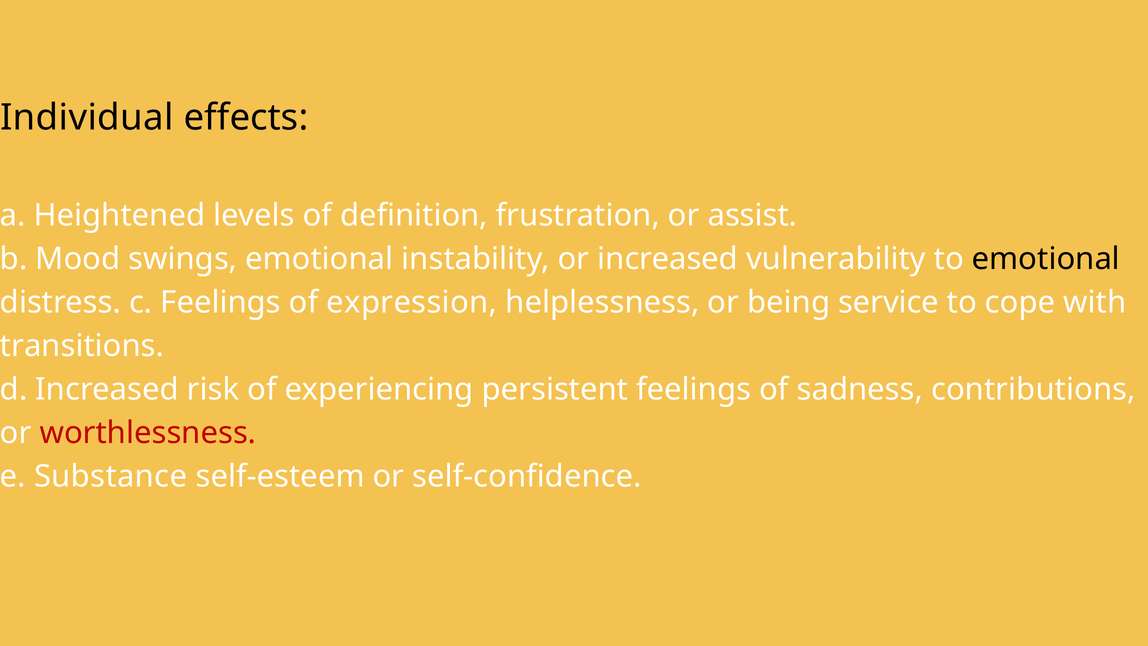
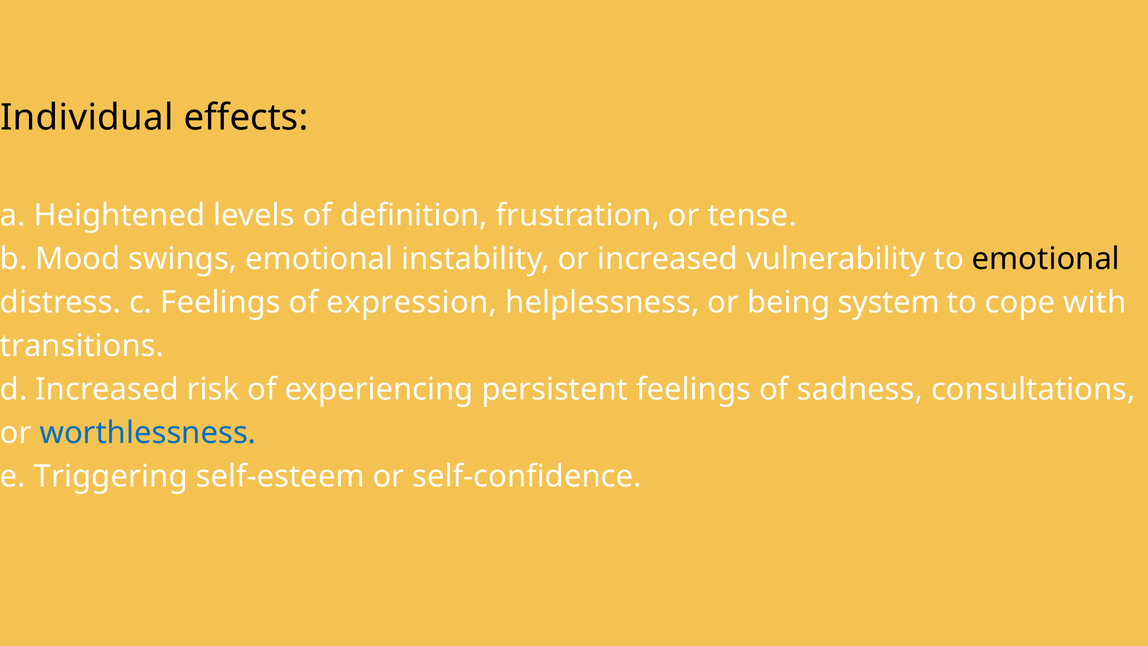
assist: assist -> tense (752, 215)
service: service -> system (889, 302)
contributions: contributions -> consultations (1033, 389)
worthlessness colour: red -> blue (148, 433)
Substance: Substance -> Triggering (111, 477)
